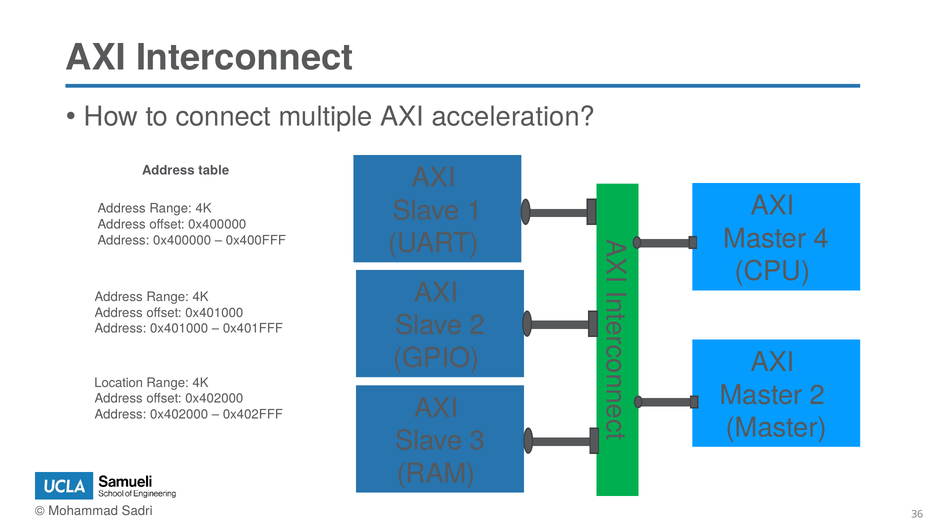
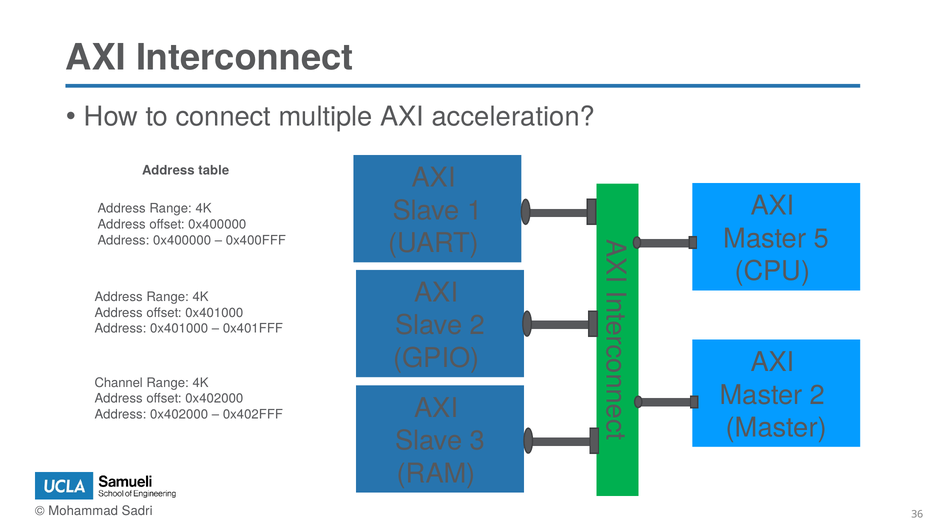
4: 4 -> 5 (821, 239)
Location: Location -> Channel (119, 383)
